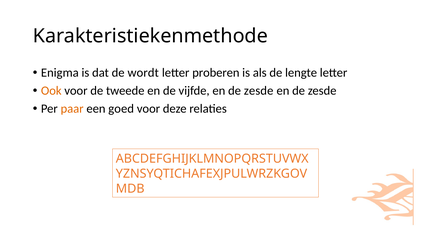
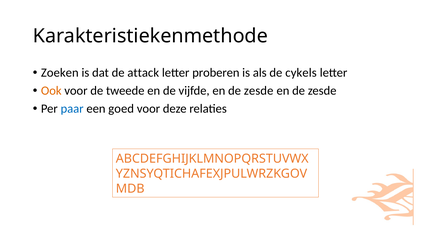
Enigma: Enigma -> Zoeken (60, 73)
wordt: wordt -> attack (143, 73)
lengte: lengte -> cykels (301, 73)
paar colour: orange -> blue (72, 109)
